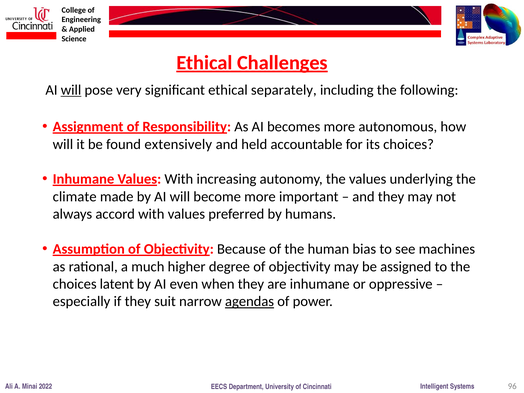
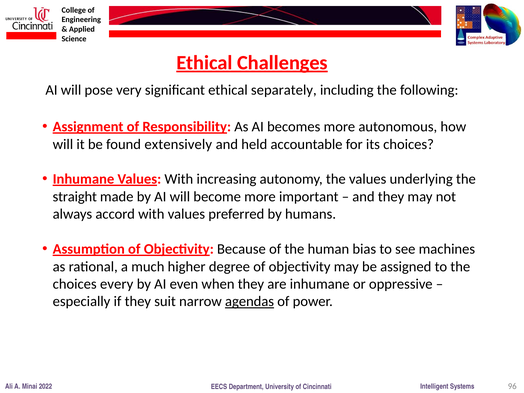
will underline: present -> none (71, 90)
climate: climate -> straight (75, 197)
latent: latent -> every (117, 284)
